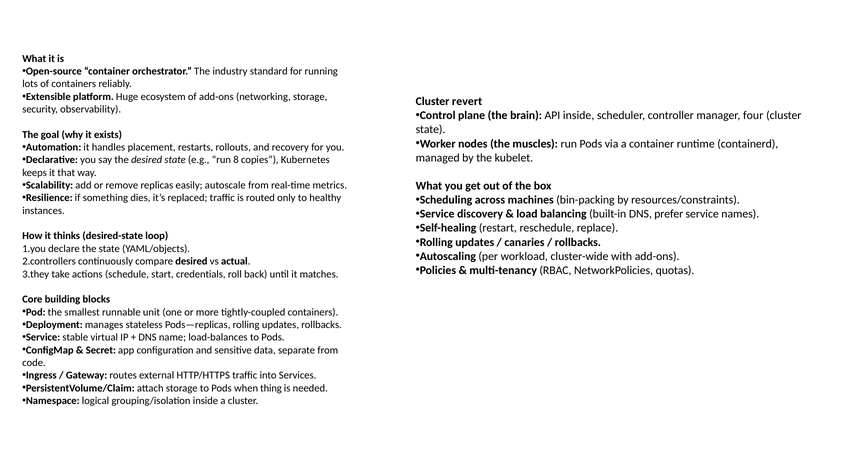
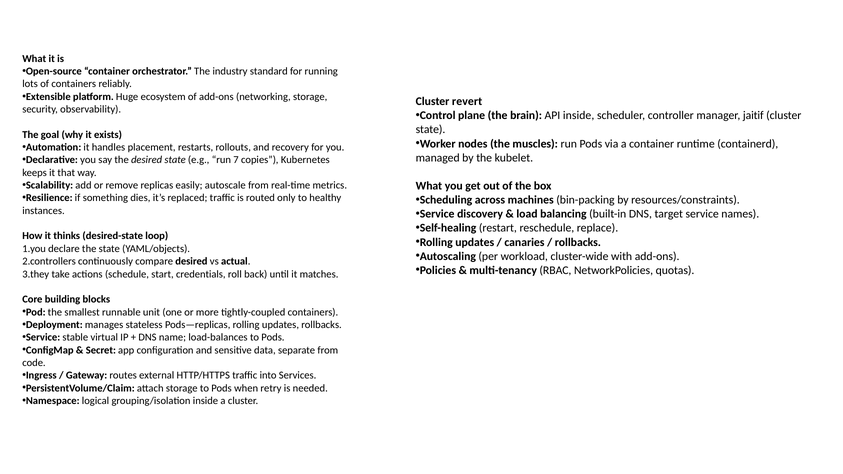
four: four -> jaitif (753, 116)
8: 8 -> 7 (236, 160)
prefer: prefer -> target (669, 214)
thing: thing -> retry (271, 388)
